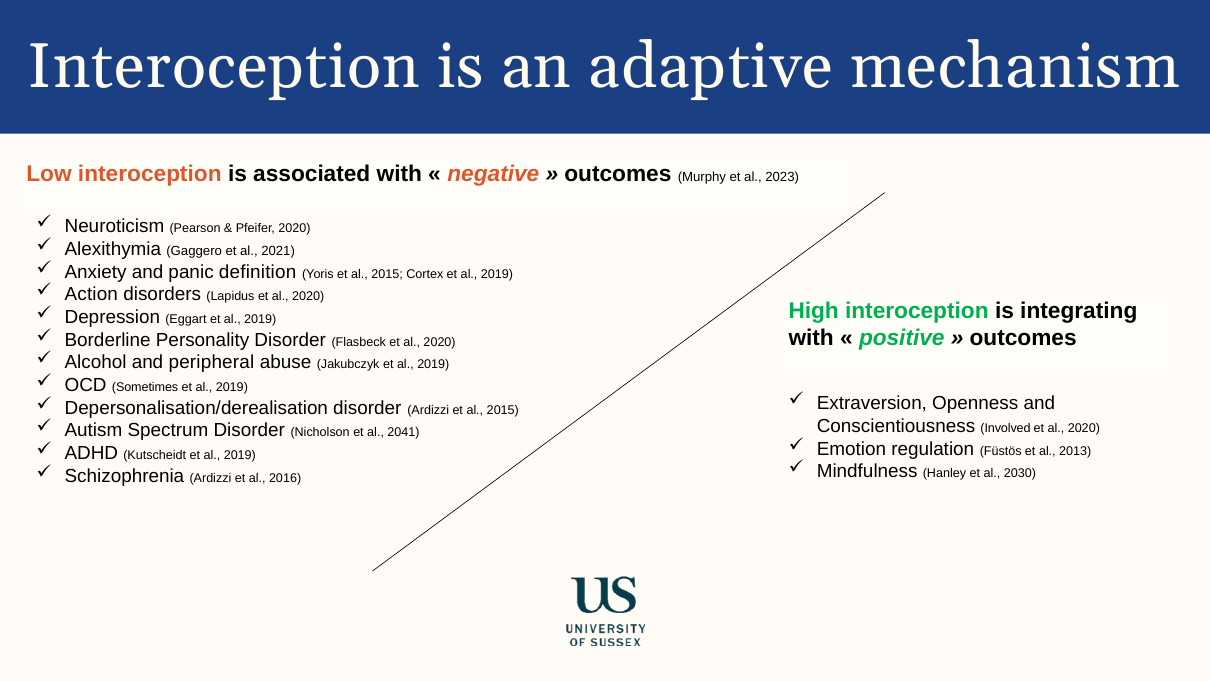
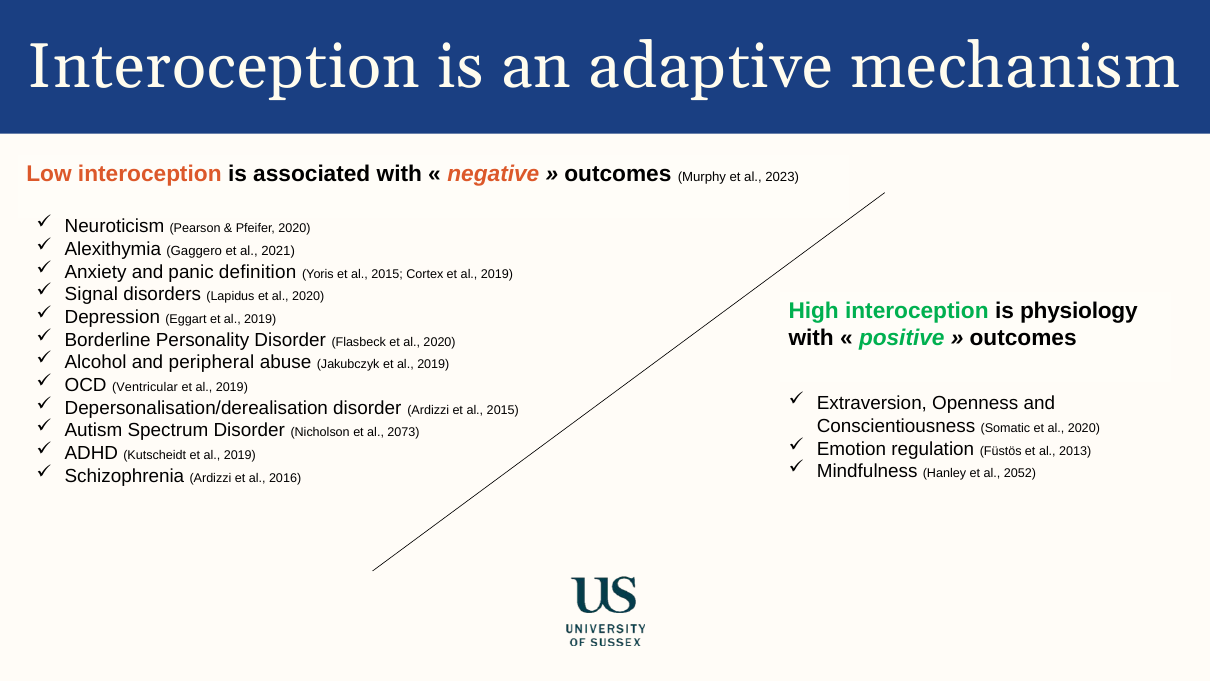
Action: Action -> Signal (91, 294)
integrating: integrating -> physiology (1079, 311)
Sometimes: Sometimes -> Ventricular (145, 387)
Involved: Involved -> Somatic (1005, 428)
2041: 2041 -> 2073 (404, 433)
2030: 2030 -> 2052 (1020, 473)
